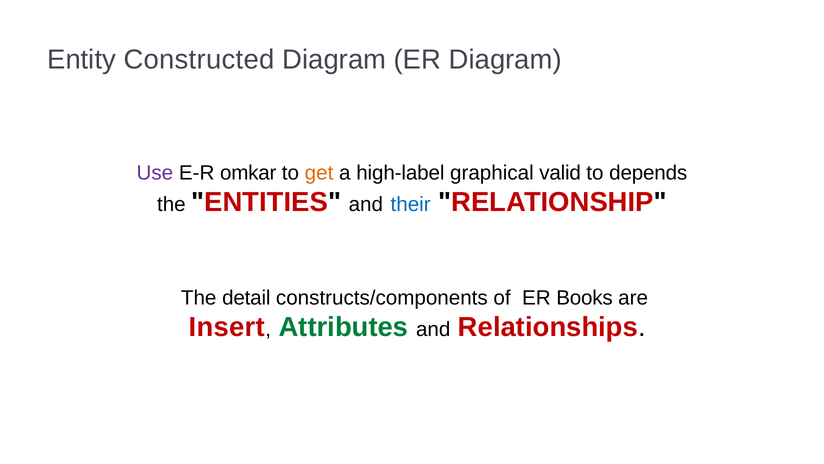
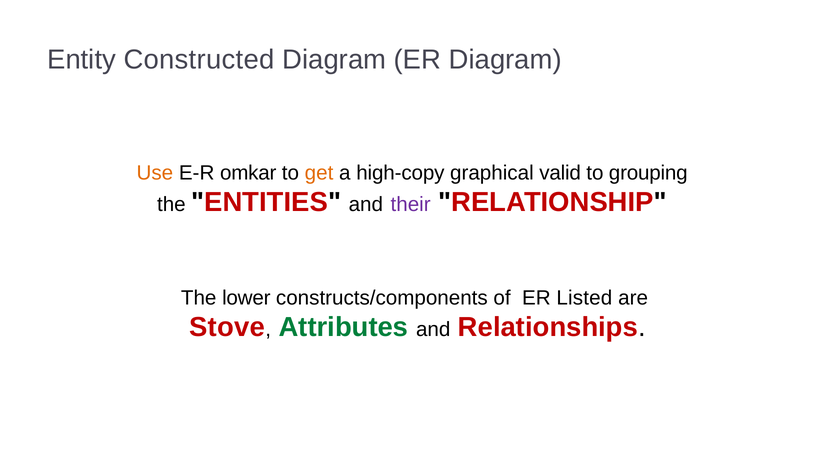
Use colour: purple -> orange (155, 173)
high-label: high-label -> high-copy (400, 173)
depends: depends -> grouping (648, 173)
their colour: blue -> purple (411, 204)
detail: detail -> lower (246, 298)
Books: Books -> Listed (584, 298)
Insert: Insert -> Stove (227, 327)
